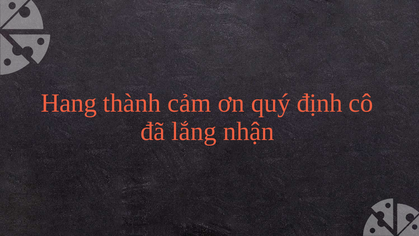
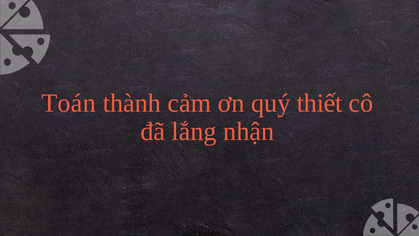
Hang: Hang -> Toán (69, 103)
định: định -> thiết (320, 103)
